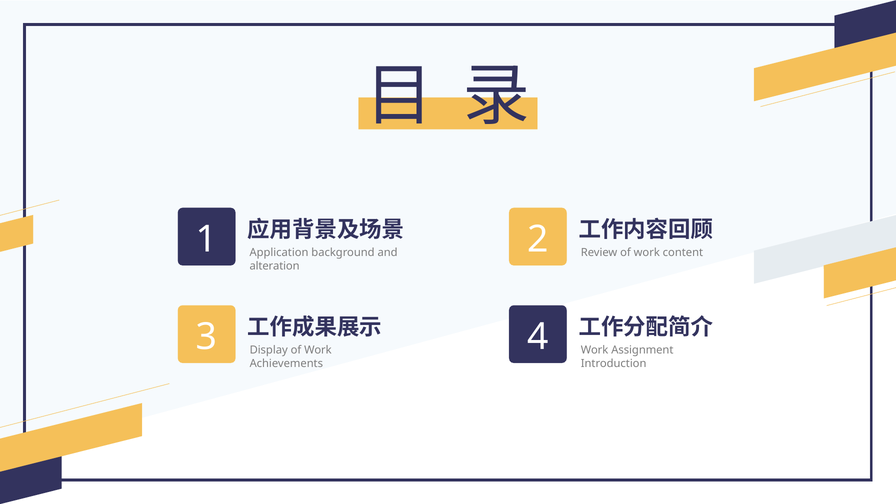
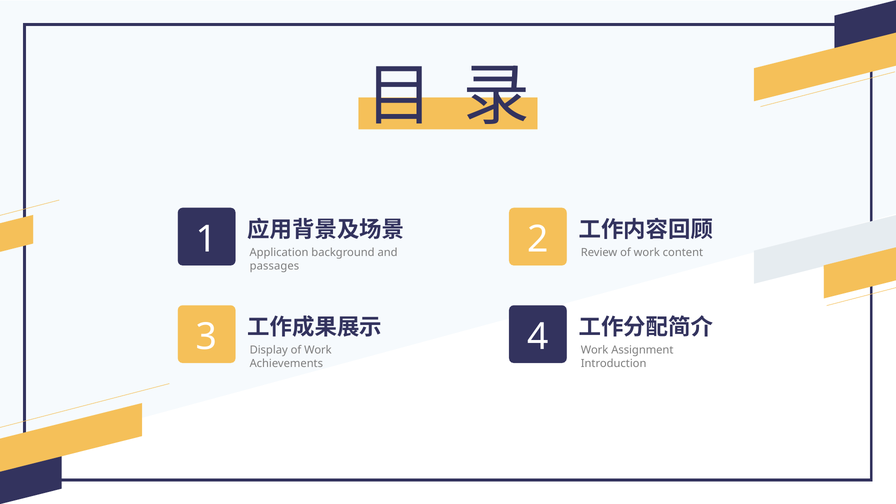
alteration: alteration -> passages (274, 266)
